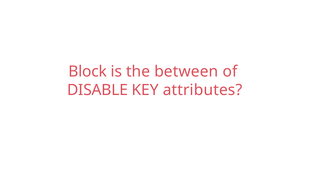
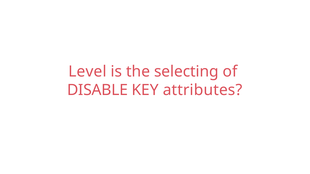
Block: Block -> Level (87, 72)
between: between -> selecting (186, 72)
